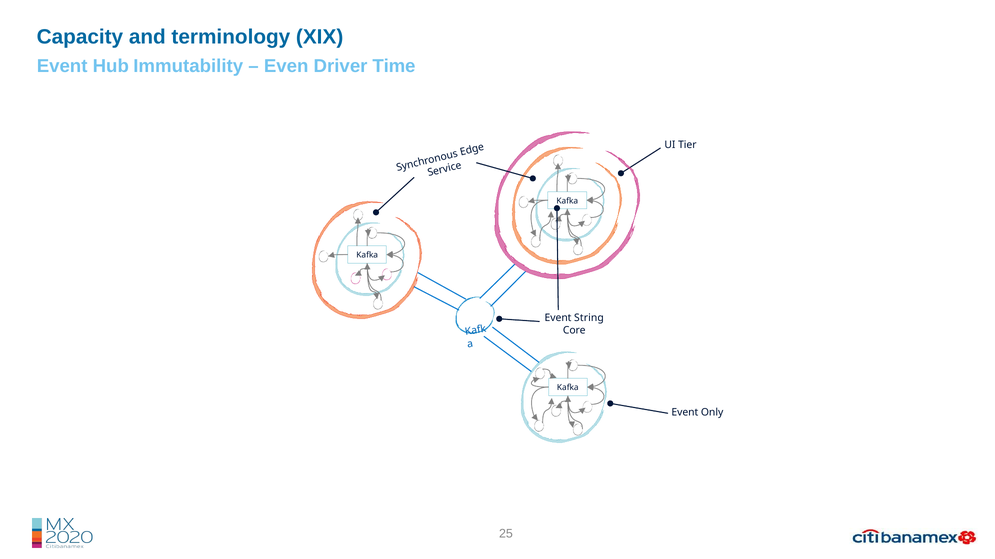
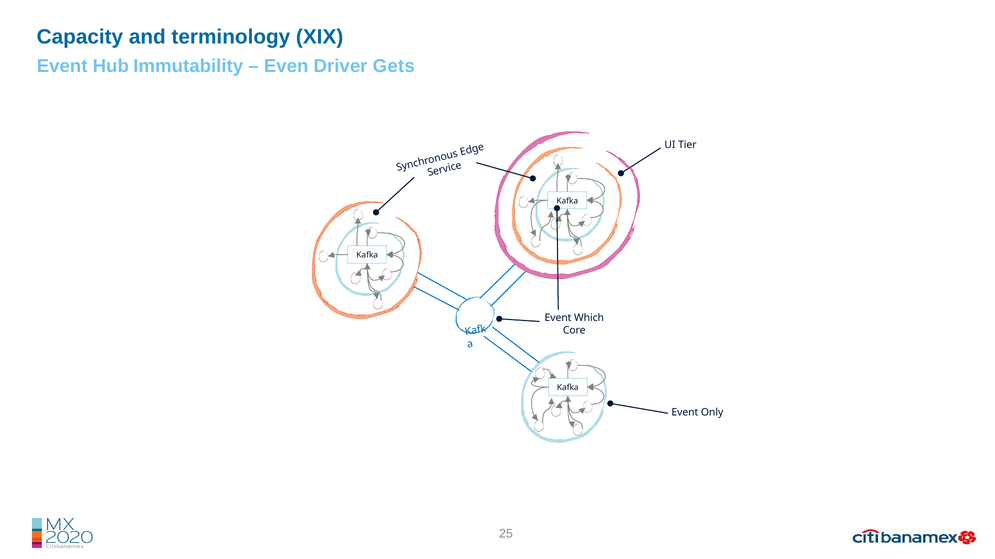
Time: Time -> Gets (394, 66)
String: String -> Which (589, 318)
